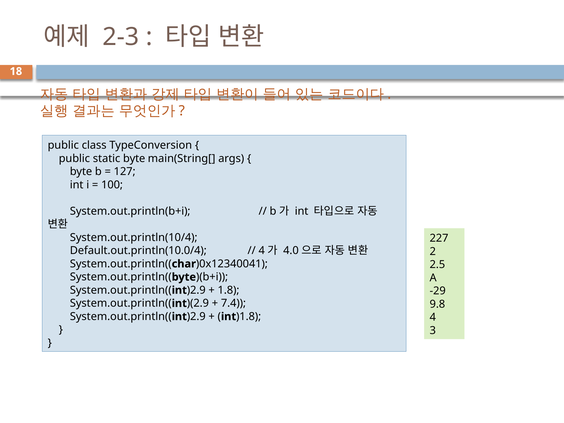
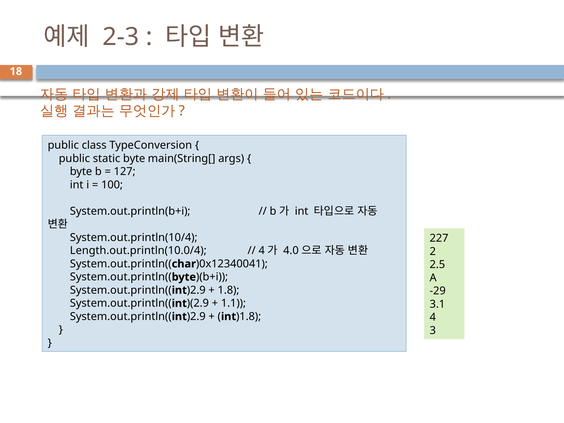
Default.out.println(10.0/4: Default.out.println(10.0/4 -> Length.out.println(10.0/4 (138, 251)
7.4: 7.4 -> 1.1 (233, 303)
9.8: 9.8 -> 3.1 (437, 304)
